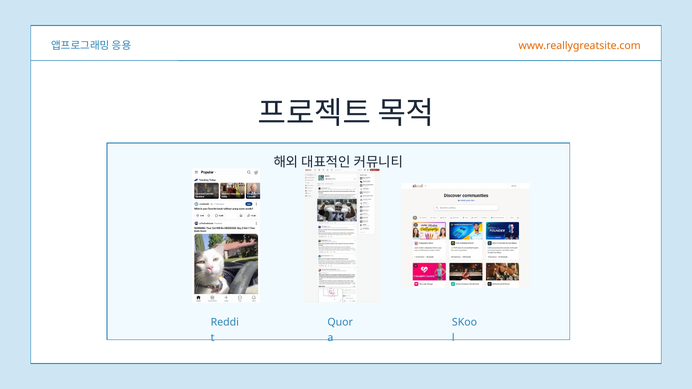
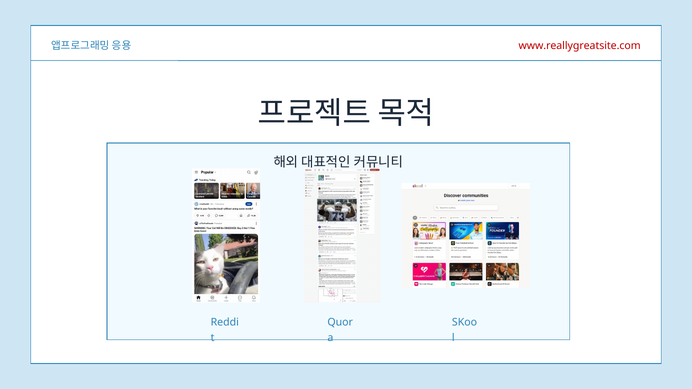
www.reallygreatsite.com colour: orange -> red (580, 46)
